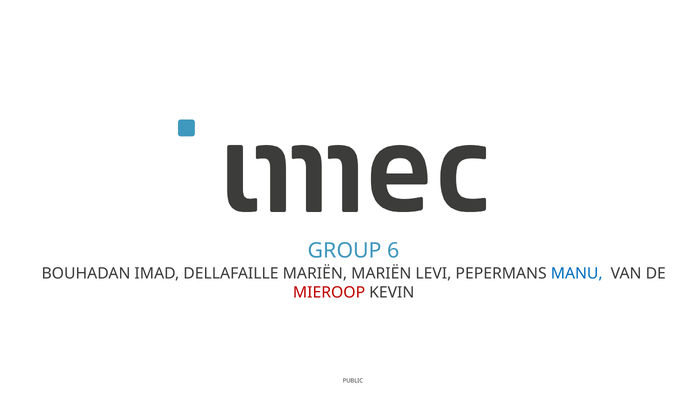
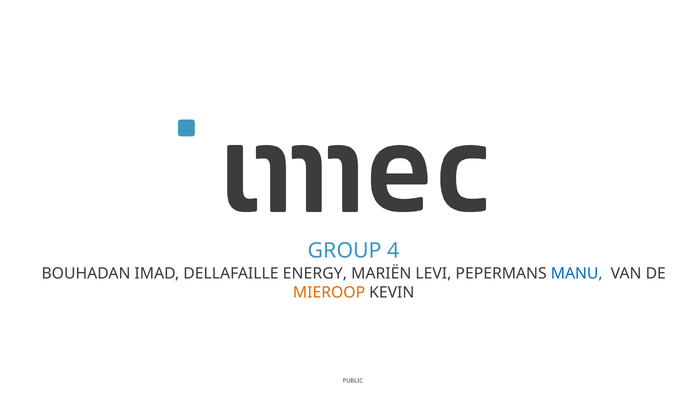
6: 6 -> 4 (393, 251)
DELLAFAILLE MARIËN: MARIËN -> ENERGY (315, 274)
MIEROOP colour: red -> orange (329, 293)
